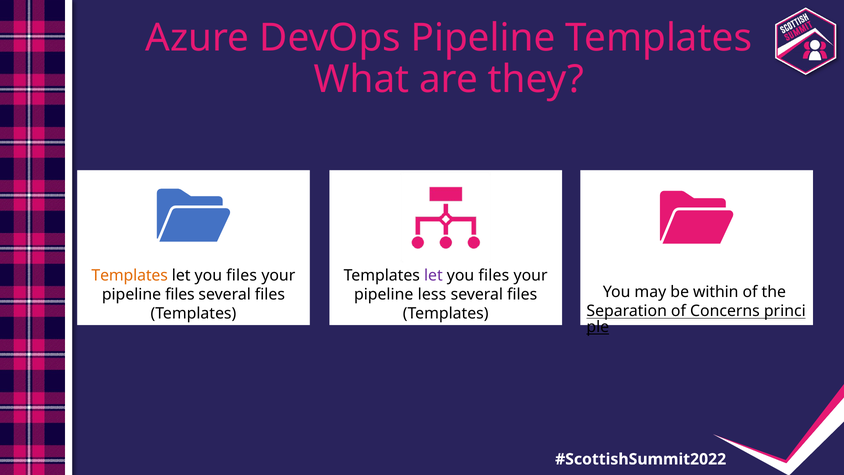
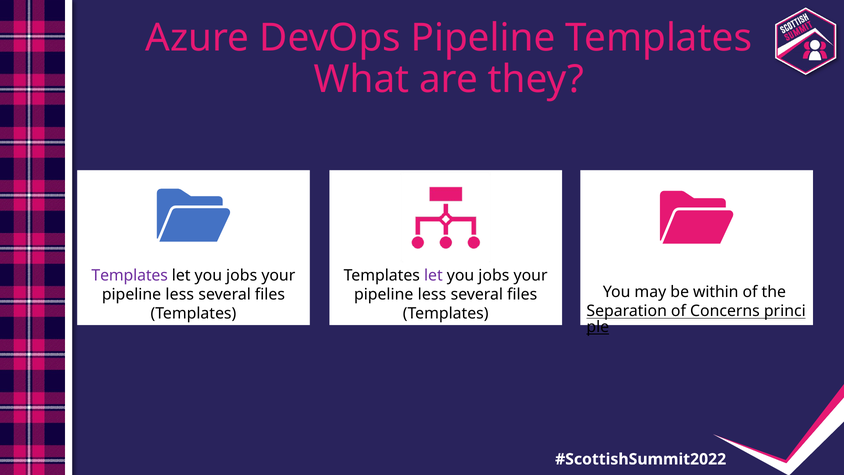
Templates colour: orange -> purple (130, 275)
files: files -> jobs (242, 275)
files: files -> jobs (494, 275)
files: files -> less (180, 294)
